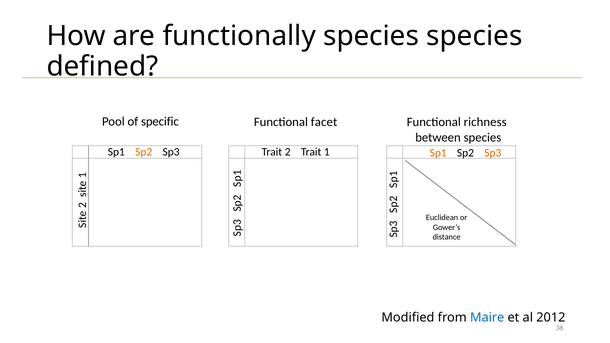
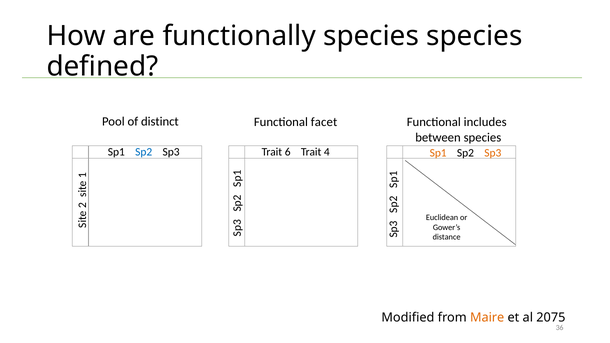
specific: specific -> distinct (160, 121)
richness: richness -> includes (485, 122)
Sp2 colour: orange -> blue (144, 152)
Trait 2: 2 -> 6 (288, 152)
Trait 1: 1 -> 4 (327, 152)
Maire colour: blue -> orange (487, 318)
2012: 2012 -> 2075 (551, 318)
